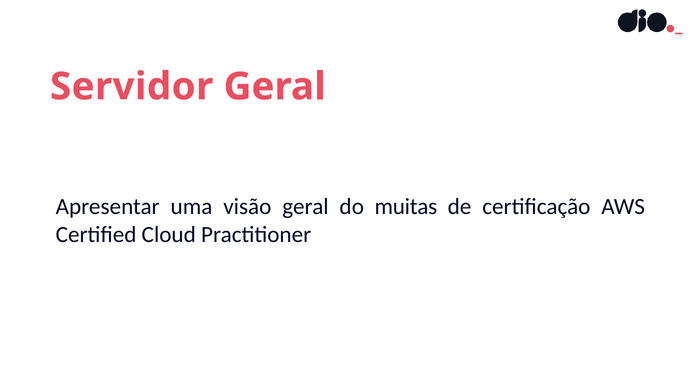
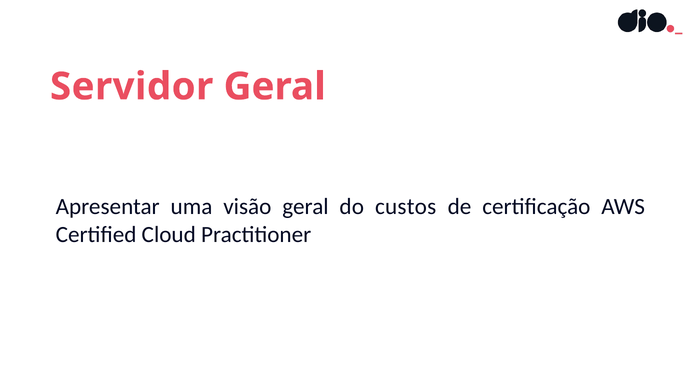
muitas: muitas -> custos (406, 207)
